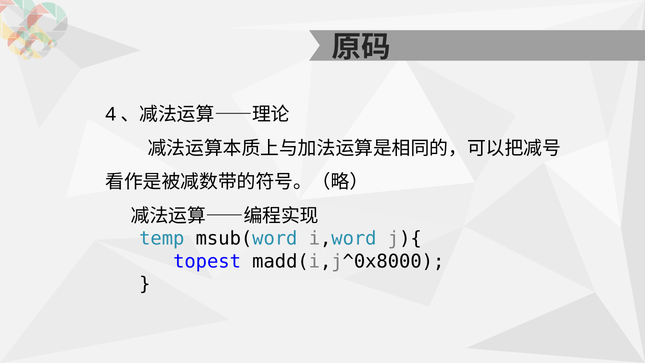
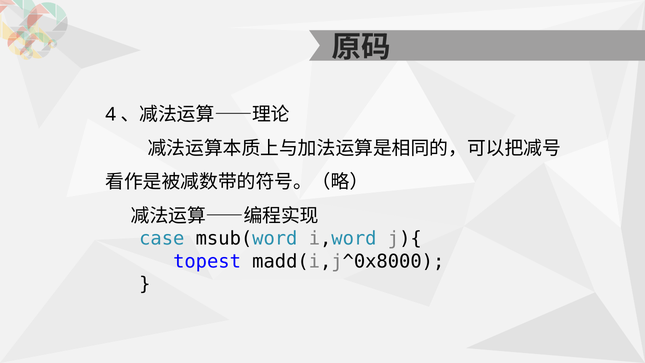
temp: temp -> case (162, 239)
